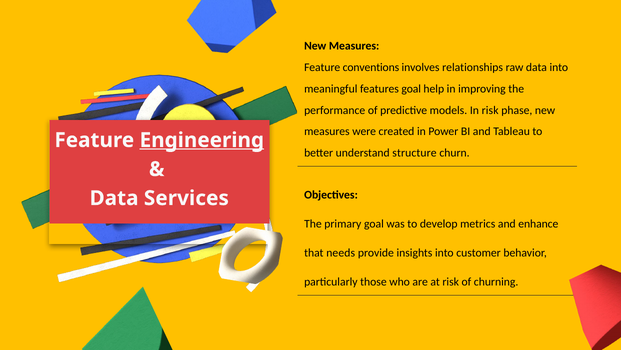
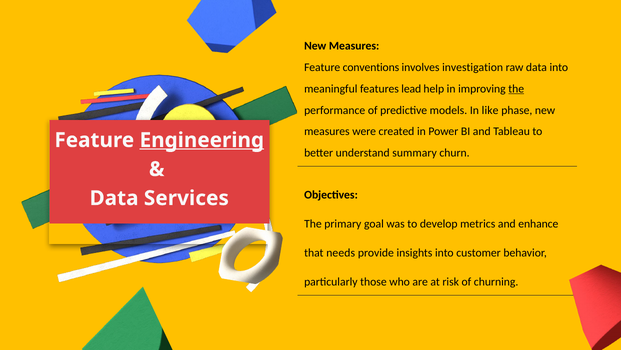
relationships: relationships -> investigation (473, 67)
features goal: goal -> lead (411, 89)
the underline: none -> present (516, 89)
In risk: risk -> like (490, 110)
structure: structure -> summary (415, 153)
